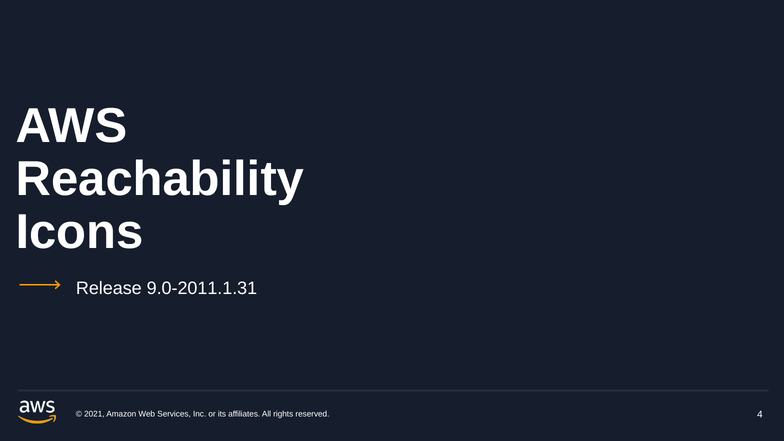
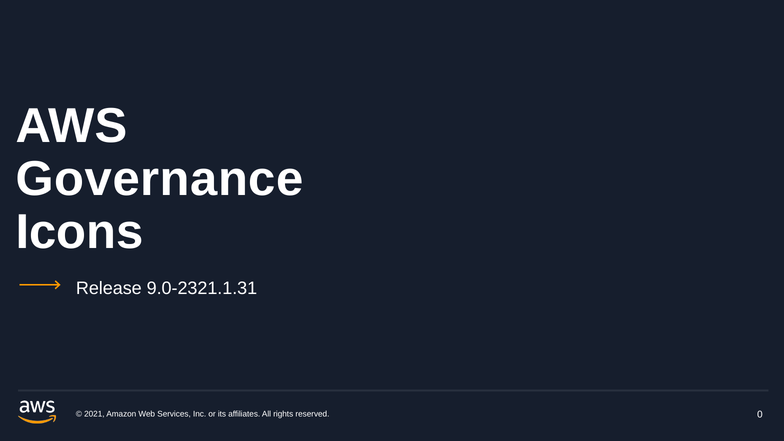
Reachability: Reachability -> Governance (160, 179)
9.0-2011.1.31: 9.0-2011.1.31 -> 9.0-2321.1.31 (202, 288)
4: 4 -> 0 (760, 414)
